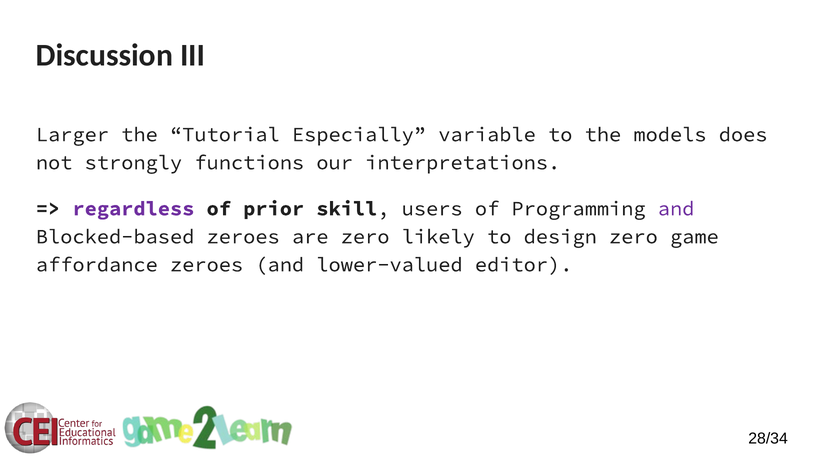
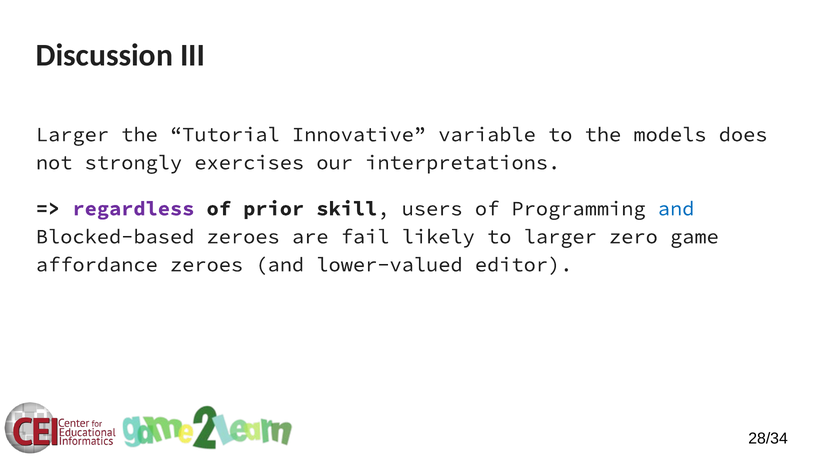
Especially: Especially -> Innovative (359, 135)
functions: functions -> exercises (249, 163)
and colour: purple -> blue (676, 209)
are zero: zero -> fail (365, 237)
to design: design -> larger (560, 237)
